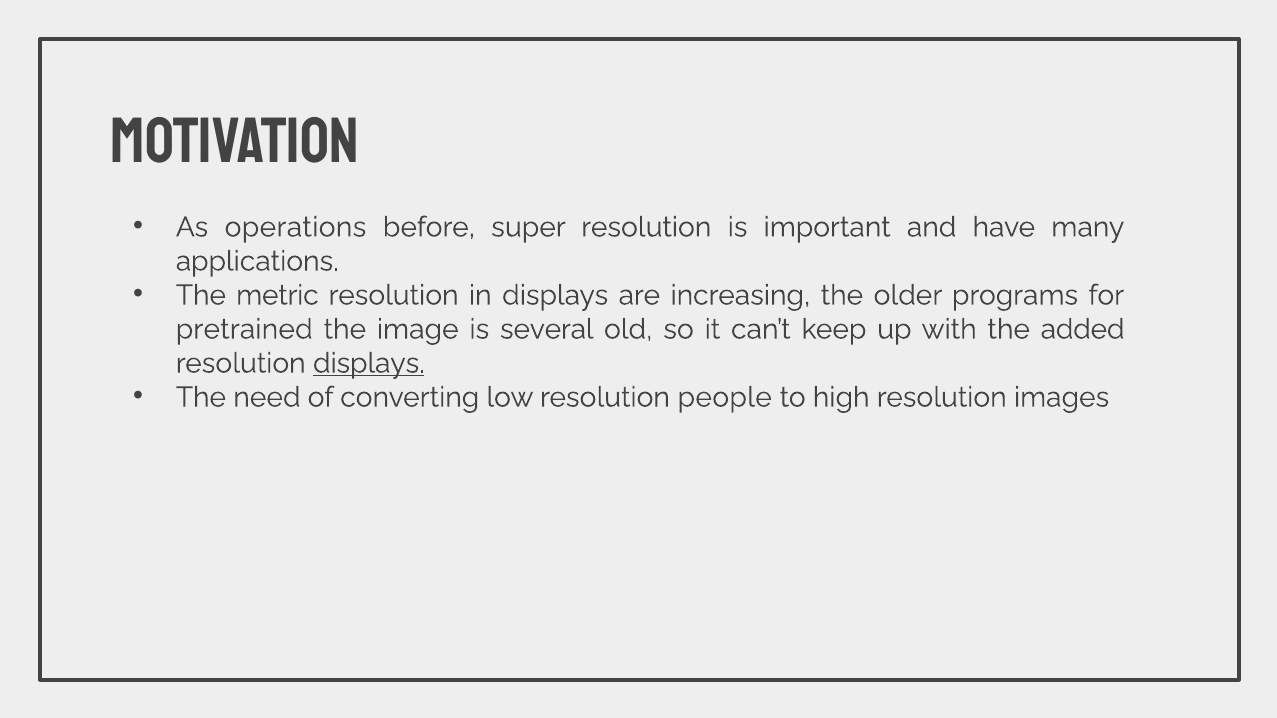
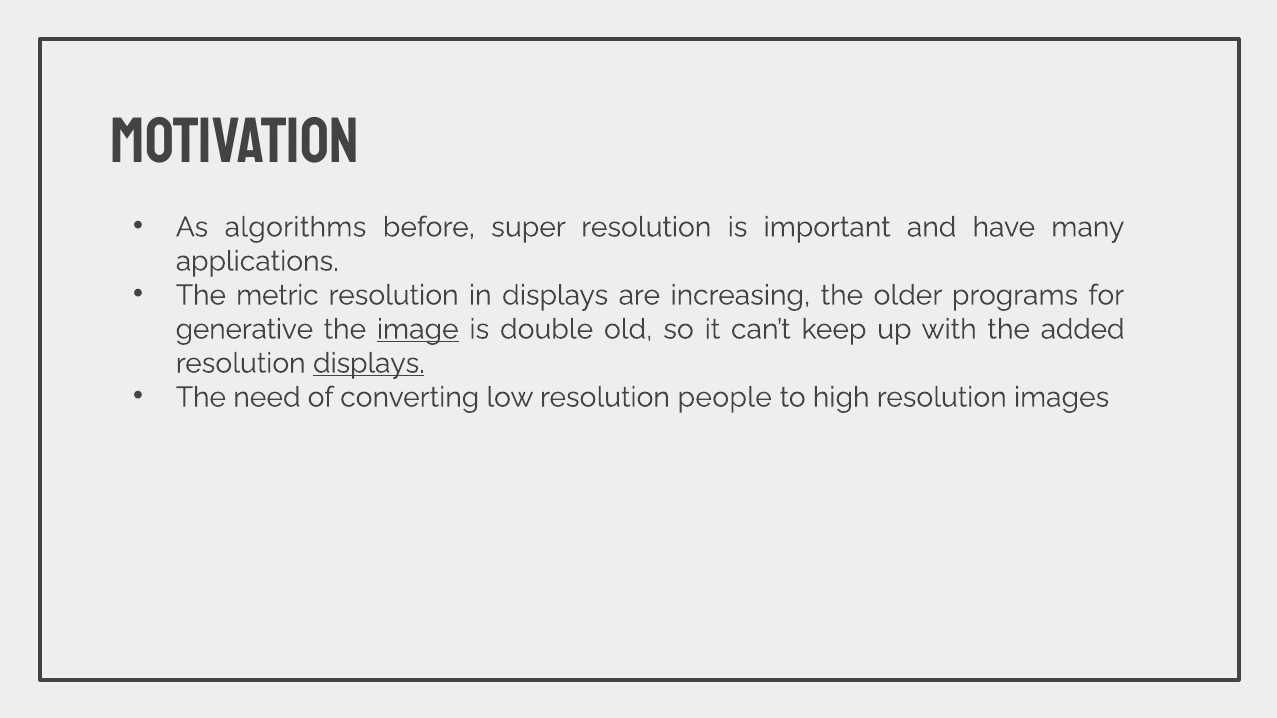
operations: operations -> algorithms (295, 227)
pretrained: pretrained -> generative (244, 329)
image underline: none -> present (418, 329)
several: several -> double (547, 329)
